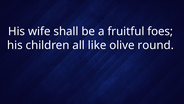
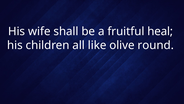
foes: foes -> heal (160, 31)
